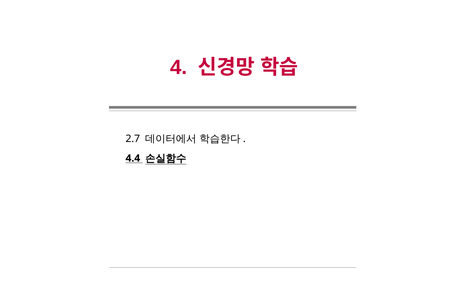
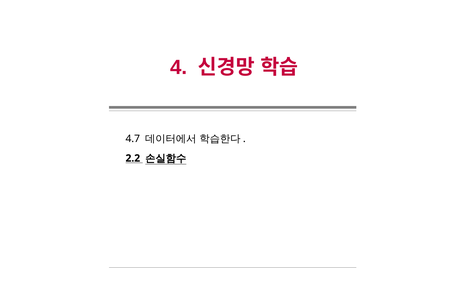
2.7: 2.7 -> 4.7 (133, 139)
4.4: 4.4 -> 2.2 (133, 158)
